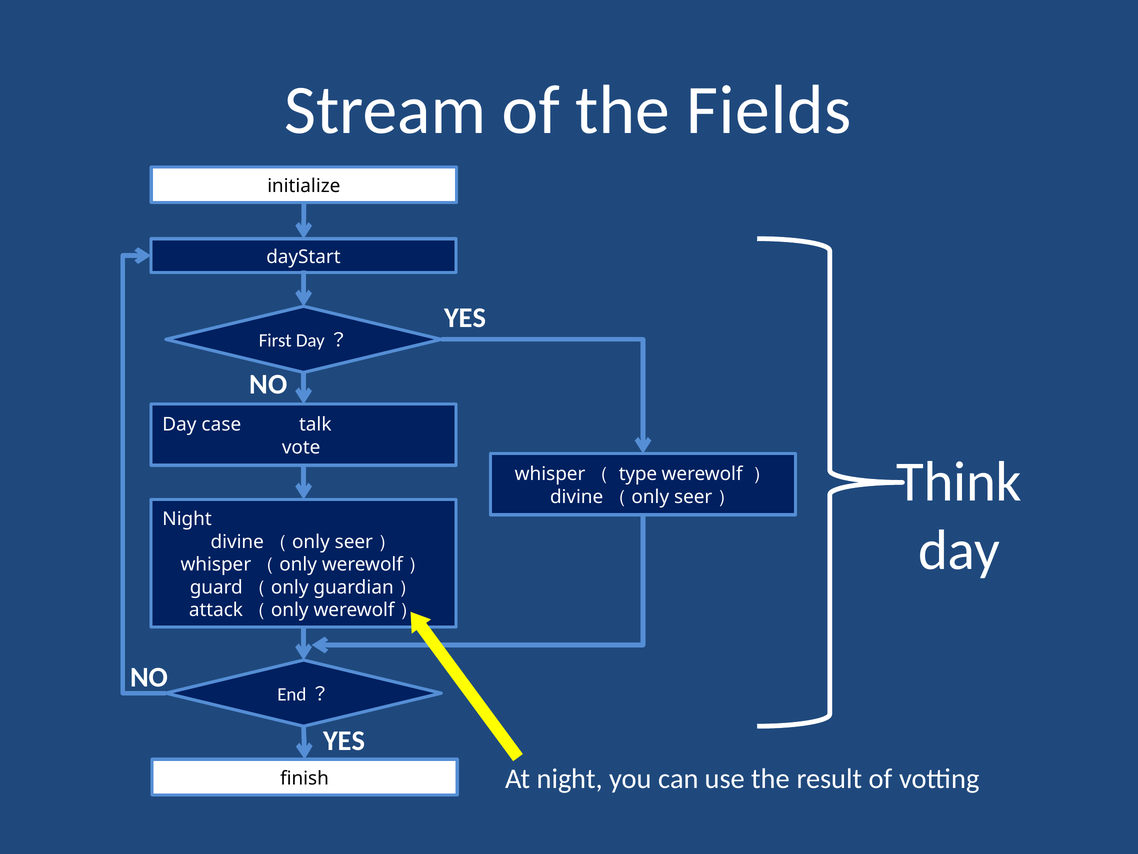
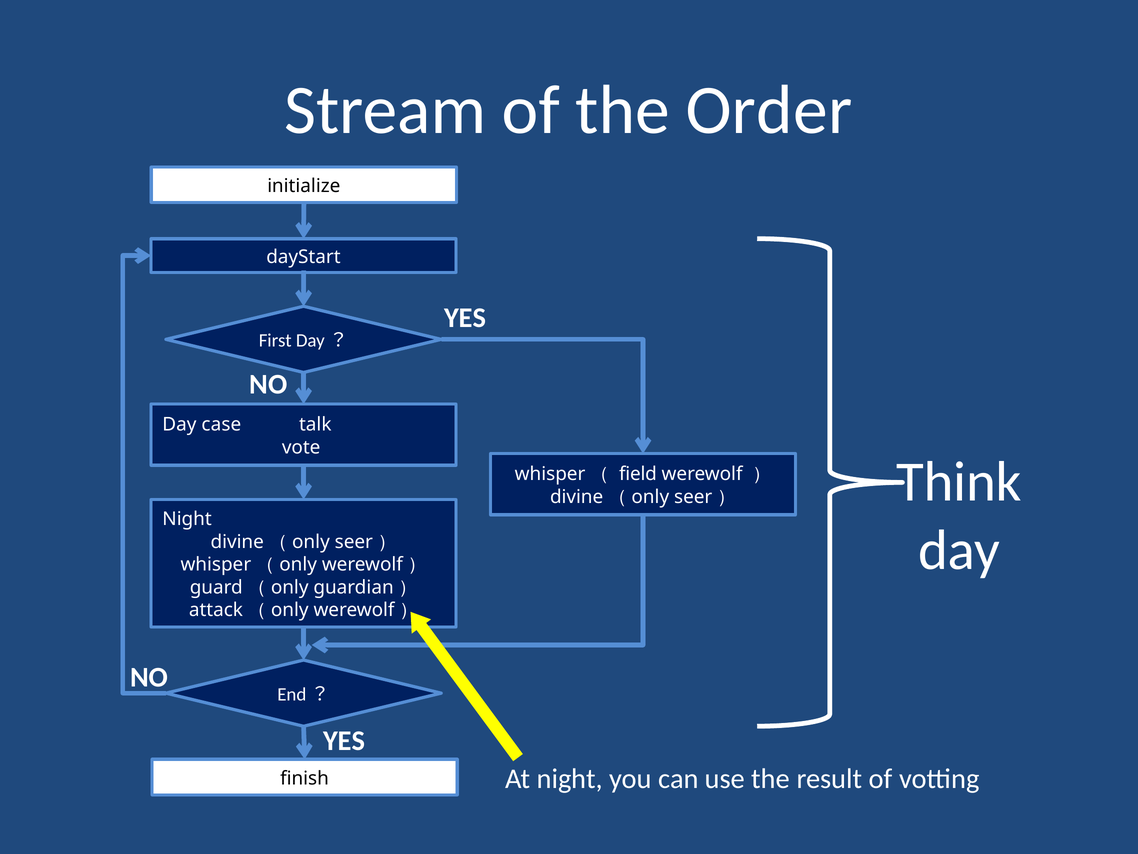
Fields: Fields -> Order (769, 110)
type: type -> field (638, 474)
